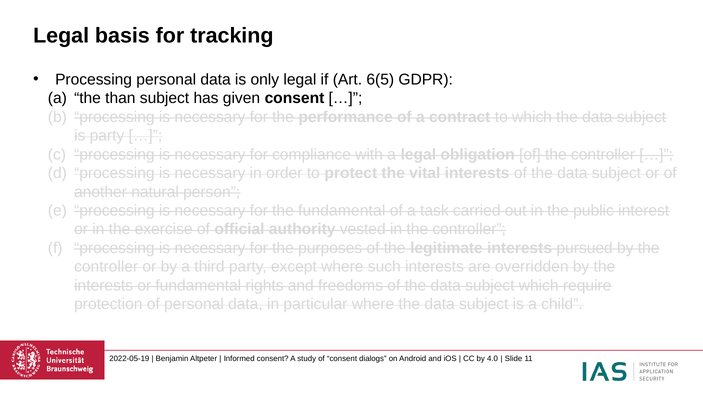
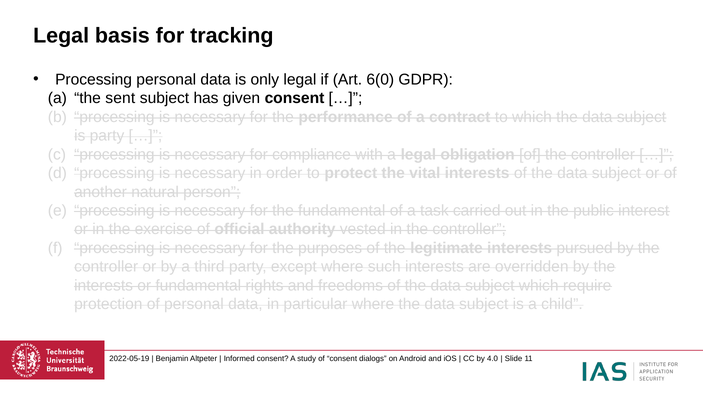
6(5: 6(5 -> 6(0 (380, 80)
than: than -> sent (120, 98)
